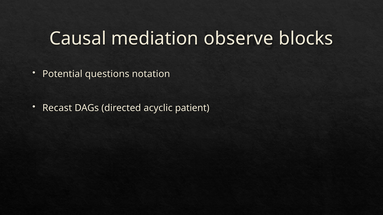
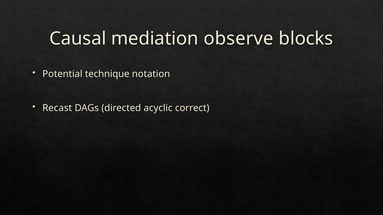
questions: questions -> technique (107, 74)
patient: patient -> correct (192, 108)
